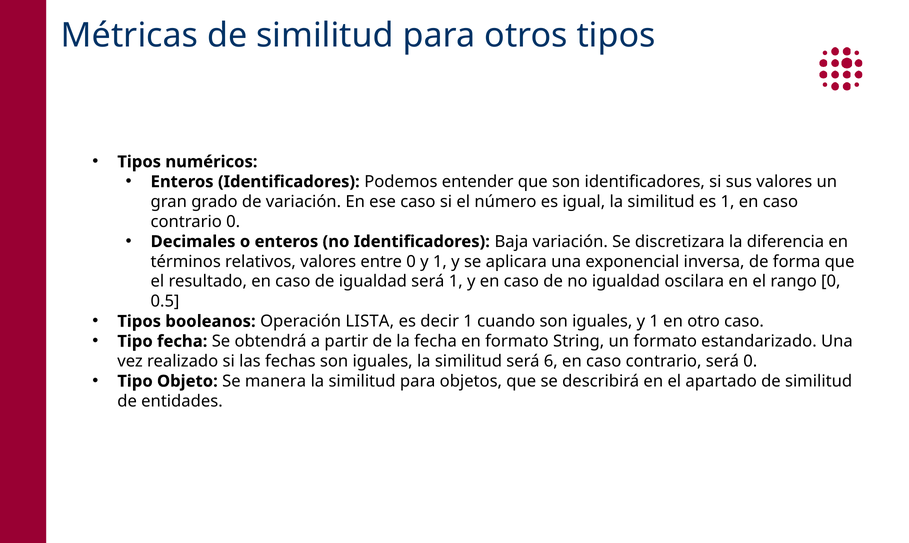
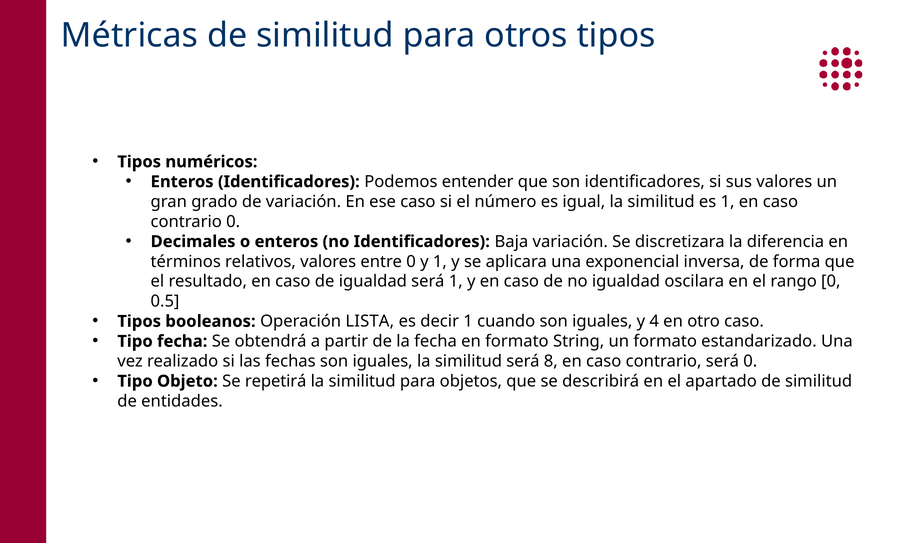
iguales y 1: 1 -> 4 (654, 321)
6: 6 -> 8 (551, 361)
manera: manera -> repetirá (276, 381)
